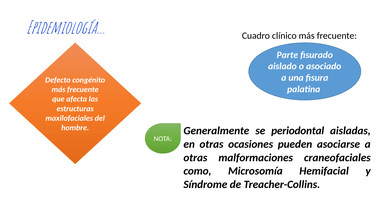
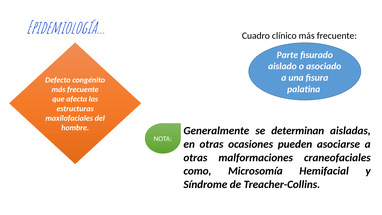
periodontal: periodontal -> determinan (298, 131)
